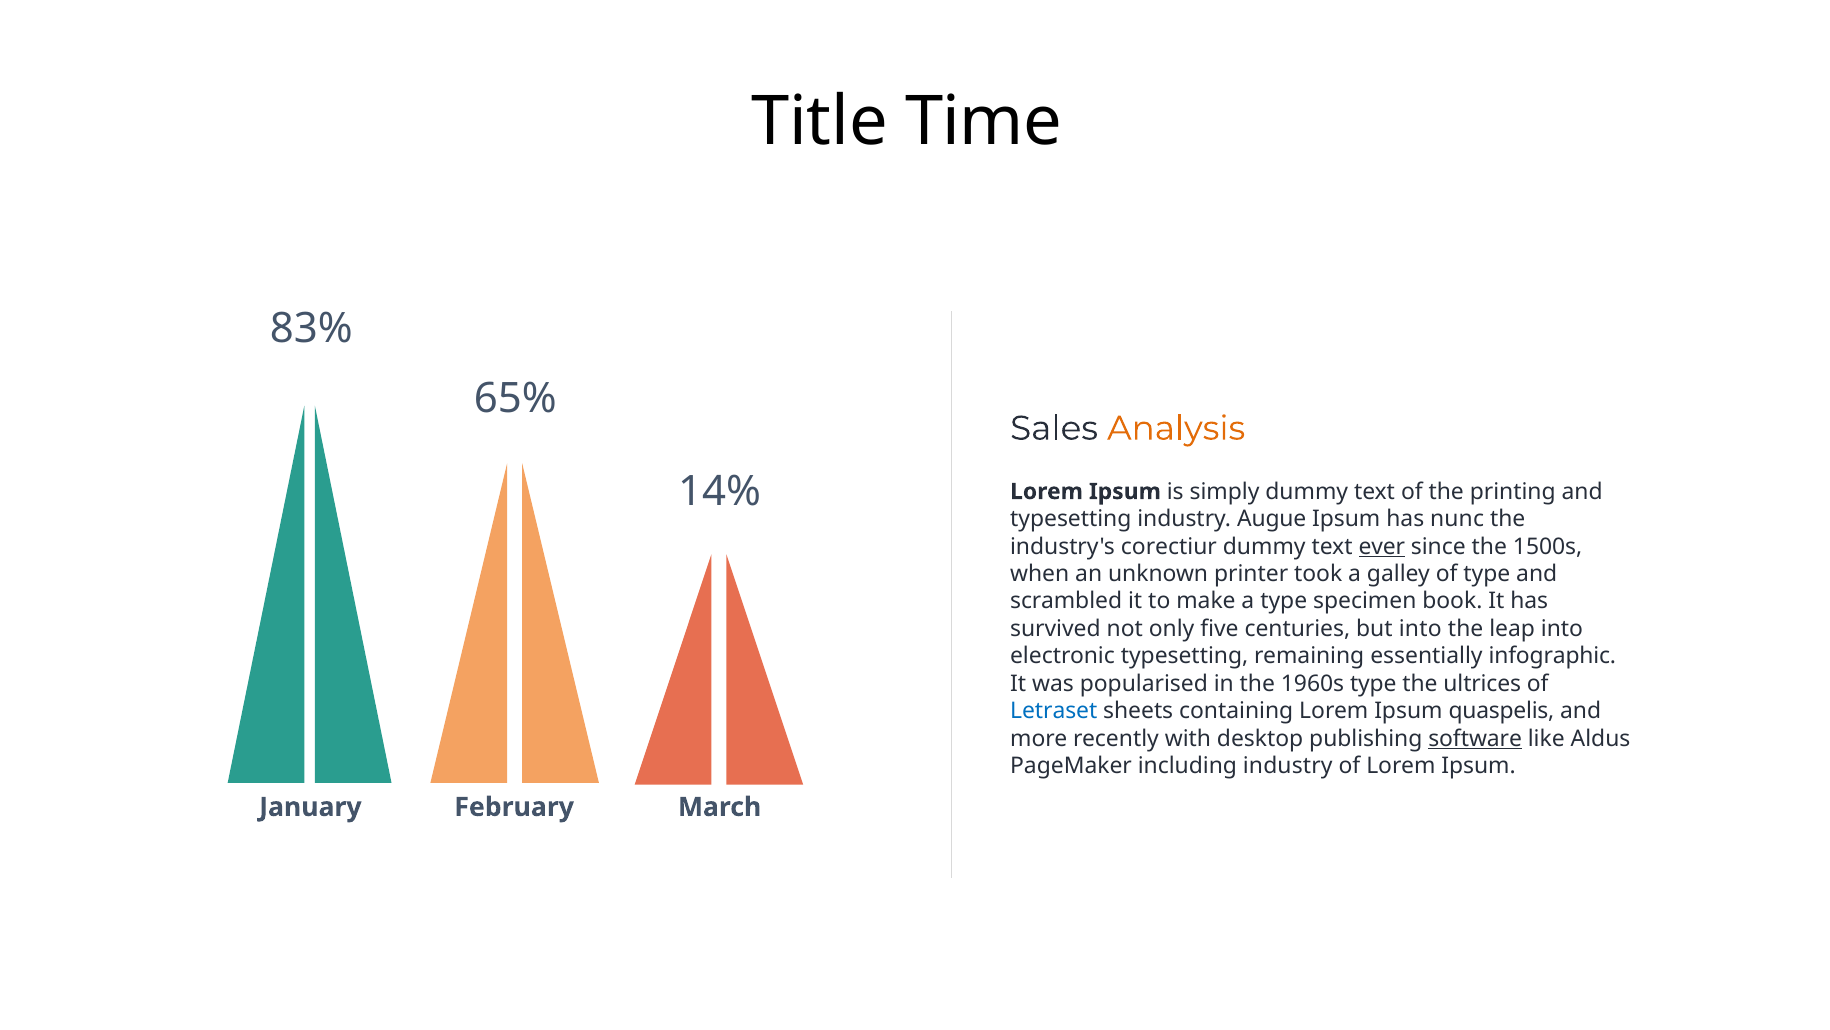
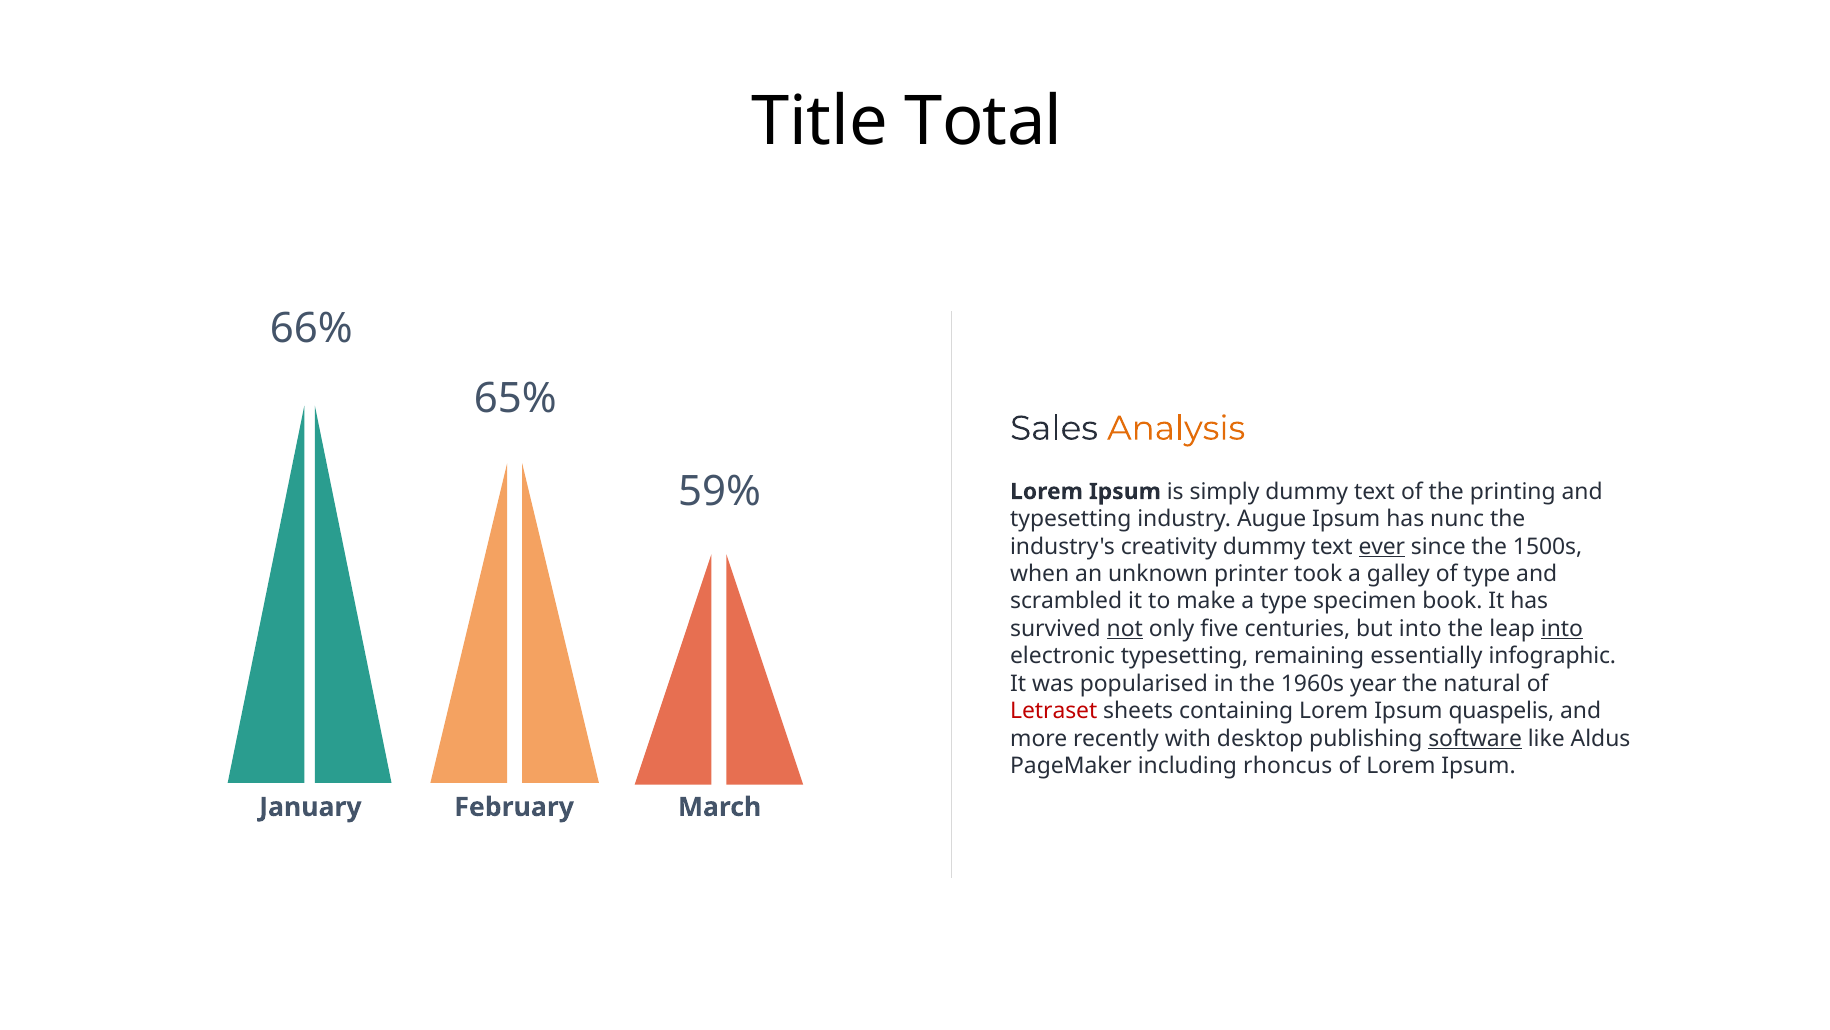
Time: Time -> Total (984, 122)
83%: 83% -> 66% (311, 329)
14%: 14% -> 59% (720, 491)
corectiur: corectiur -> creativity (1169, 546)
not underline: none -> present (1125, 629)
into underline: none -> present (1562, 629)
1960s type: type -> year (1373, 683)
ultrices: ultrices -> natural (1482, 683)
Letraset colour: blue -> red (1054, 711)
including industry: industry -> rhoncus (1288, 766)
